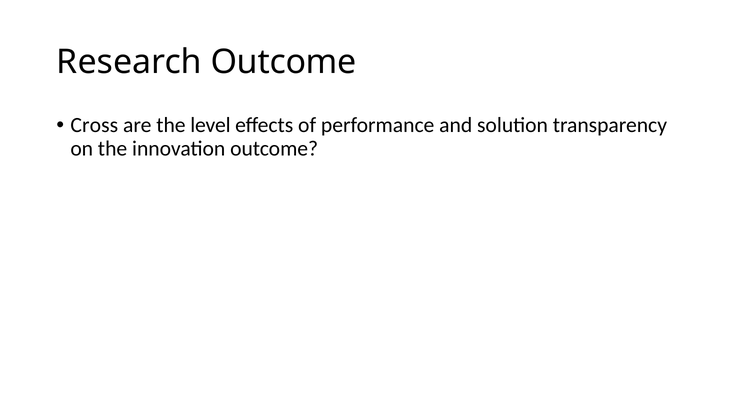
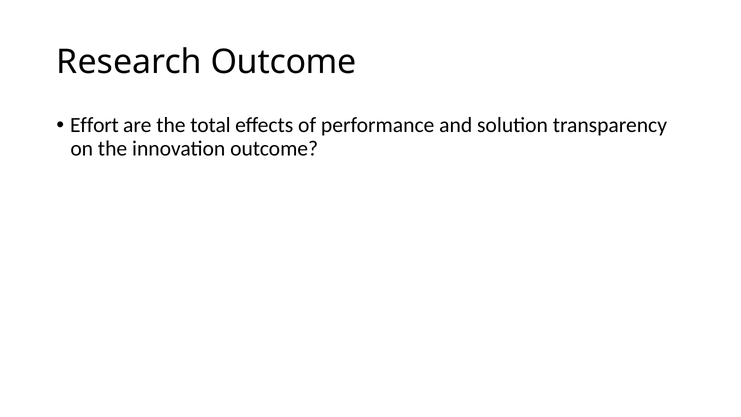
Cross: Cross -> Effort (94, 125)
level: level -> total (210, 125)
